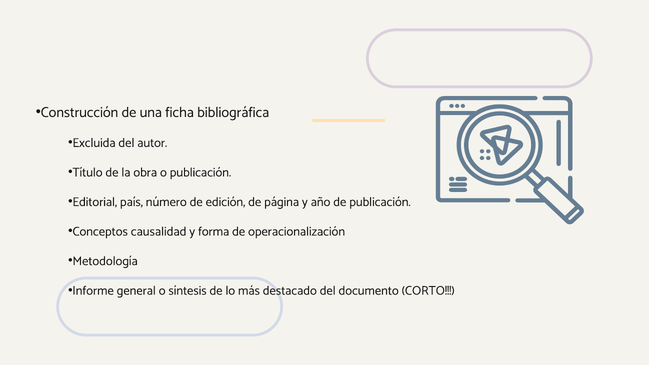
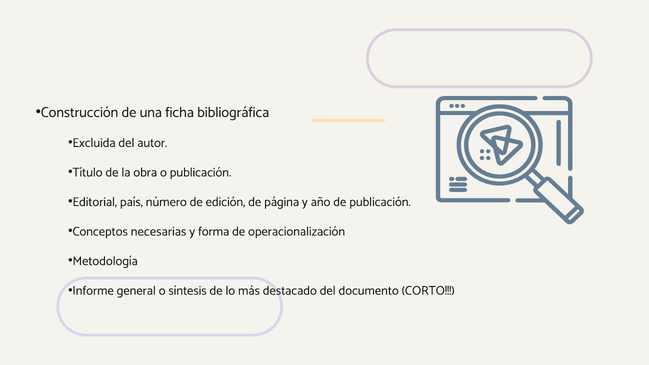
causalidad: causalidad -> necesarias (159, 231)
